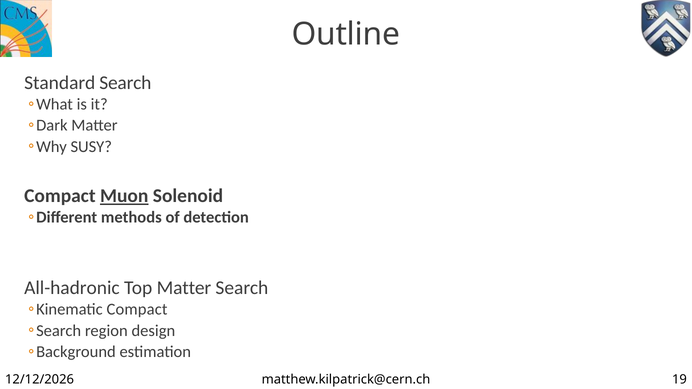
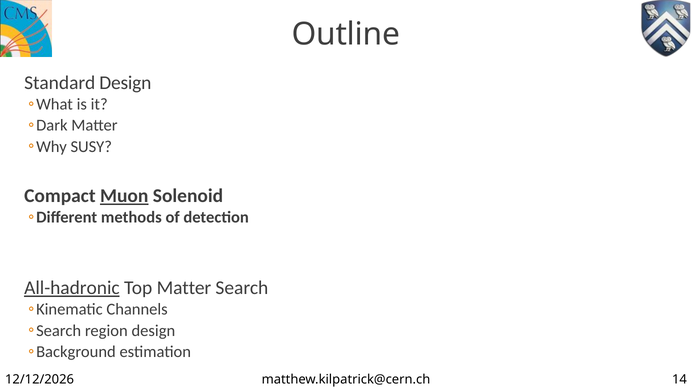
Standard Search: Search -> Design (125, 83)
All-hadronic underline: none -> present (72, 288)
Compact: Compact -> Channels (137, 310)
19: 19 -> 14 (680, 380)
